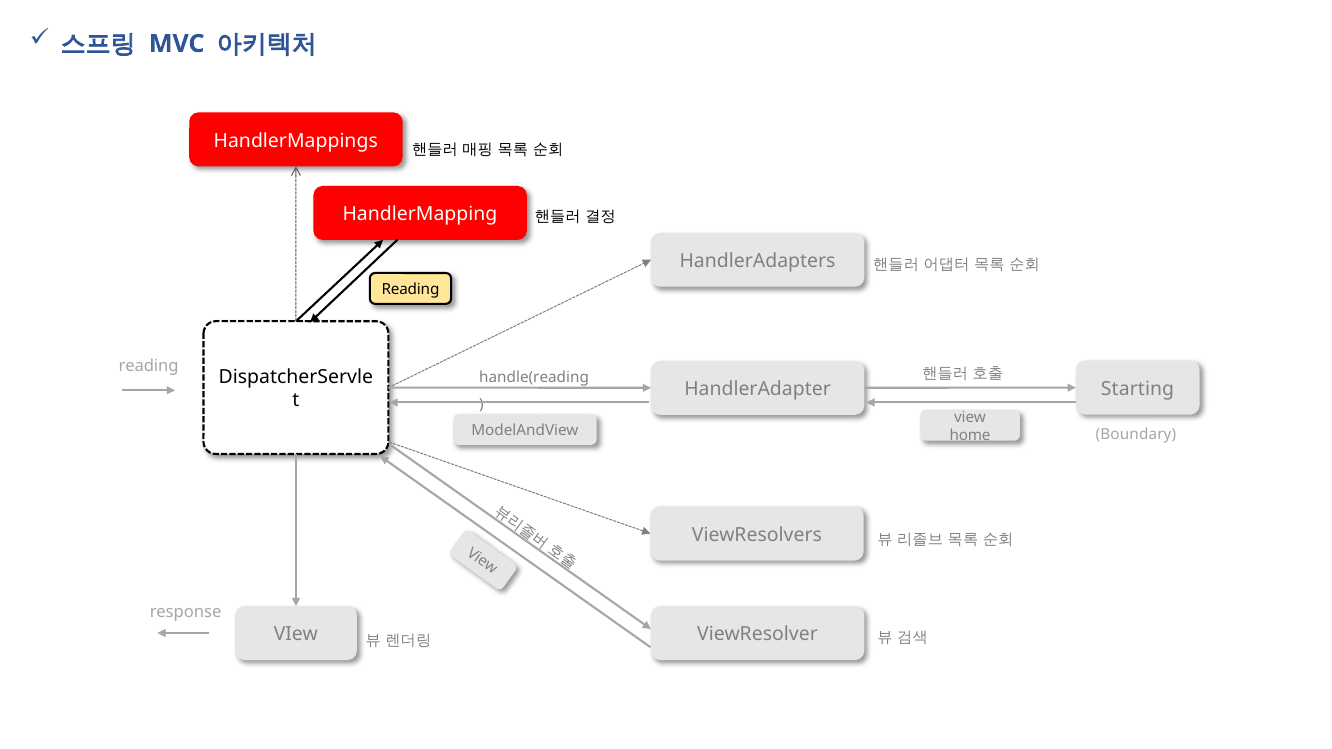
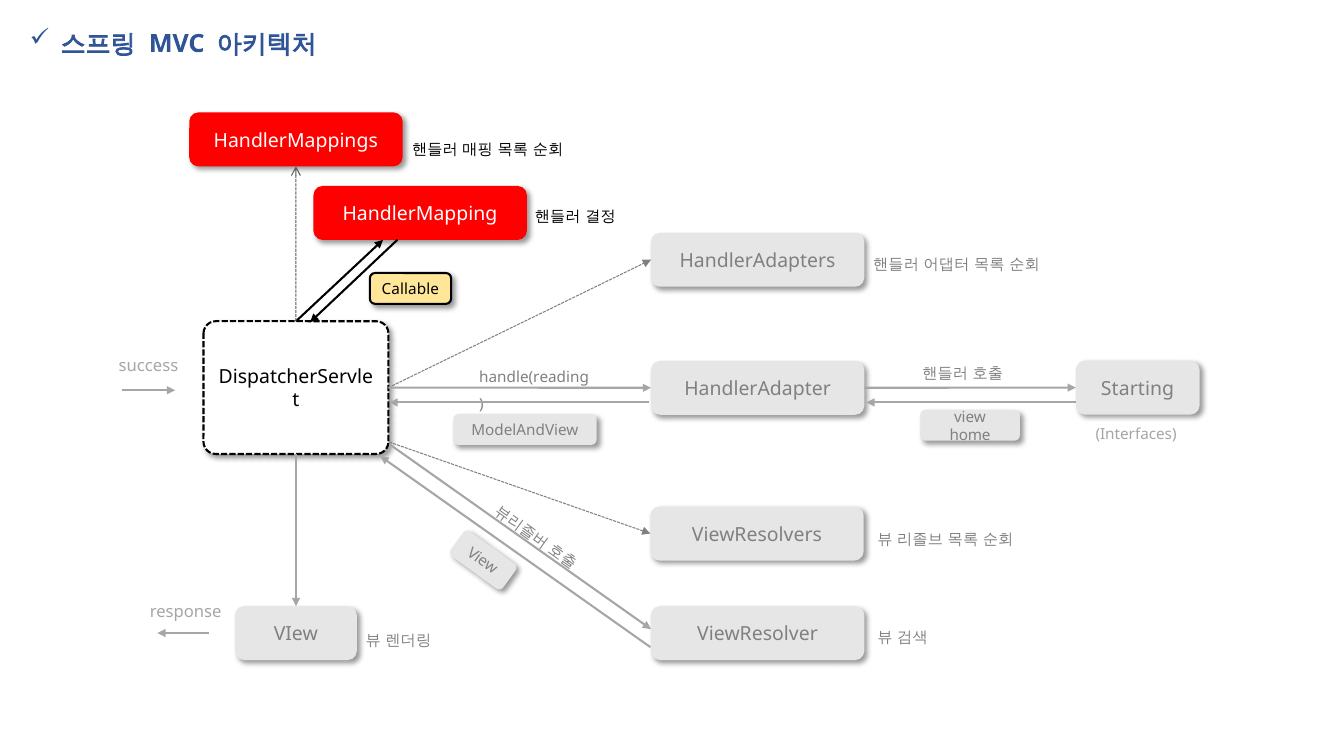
Reading: Reading -> Callable (410, 290)
reading: reading -> success (148, 366)
Boundary: Boundary -> Interfaces (1136, 435)
